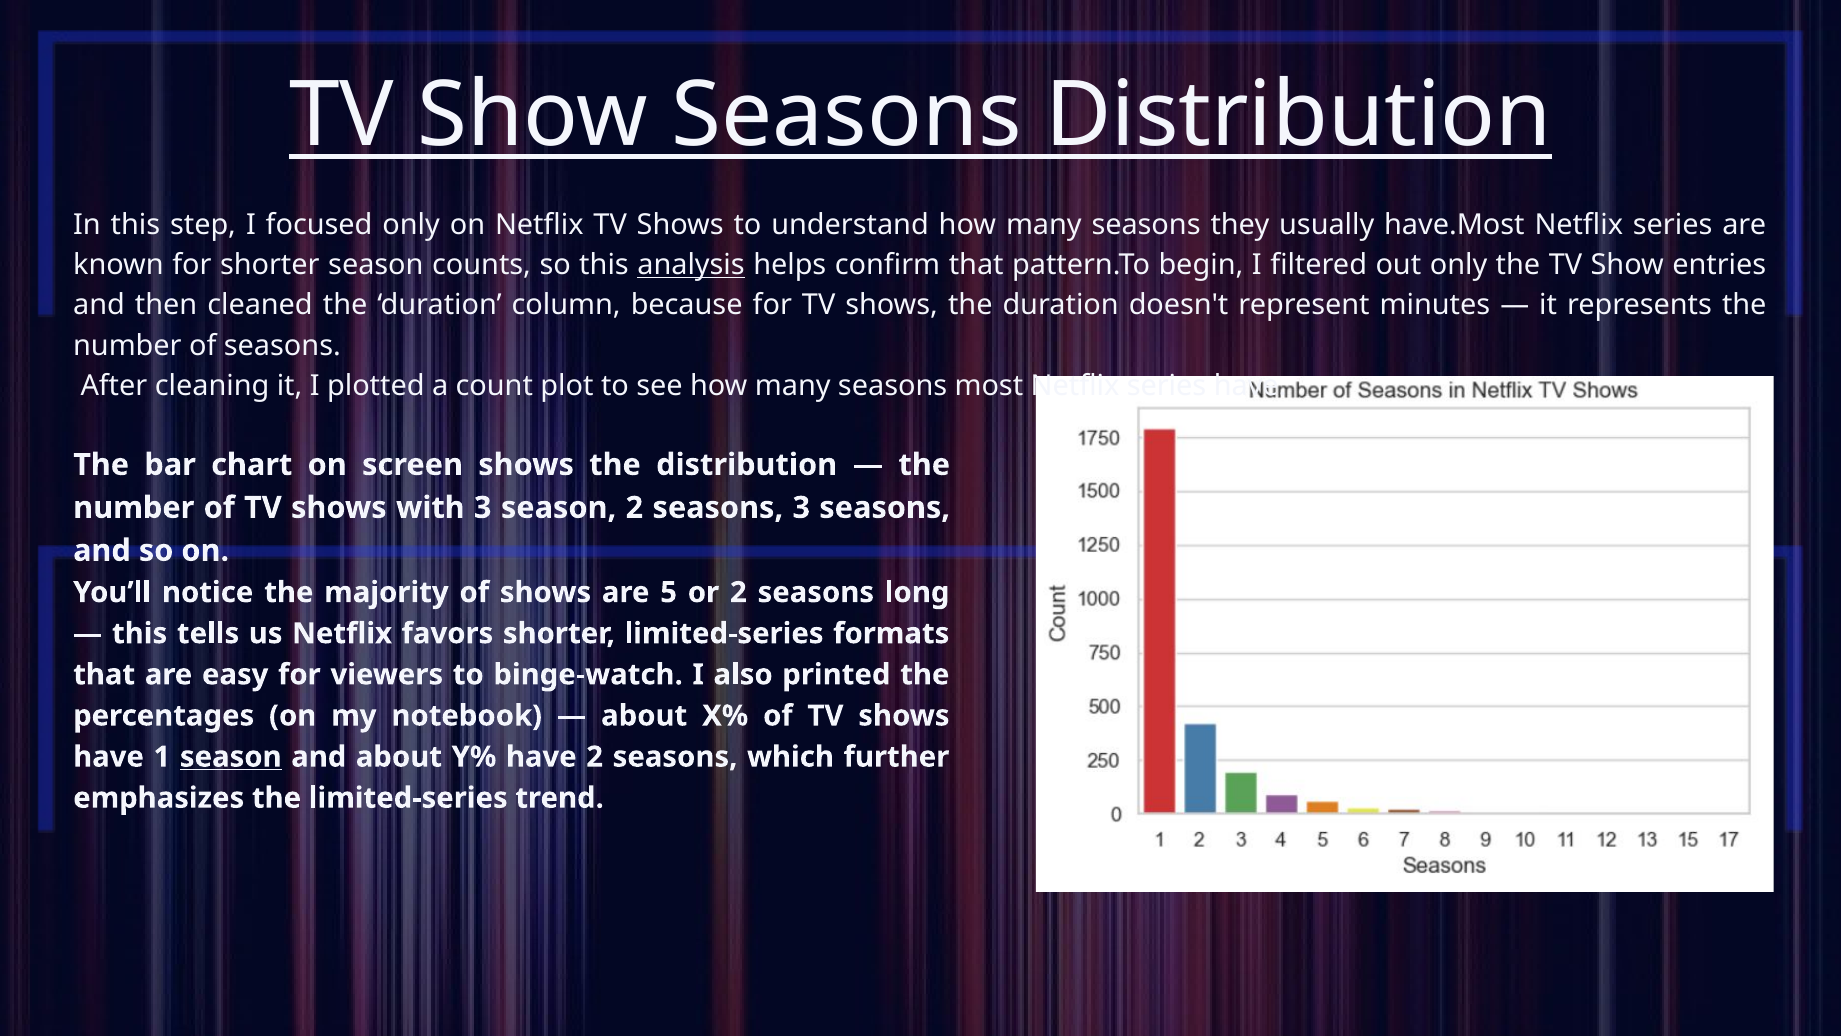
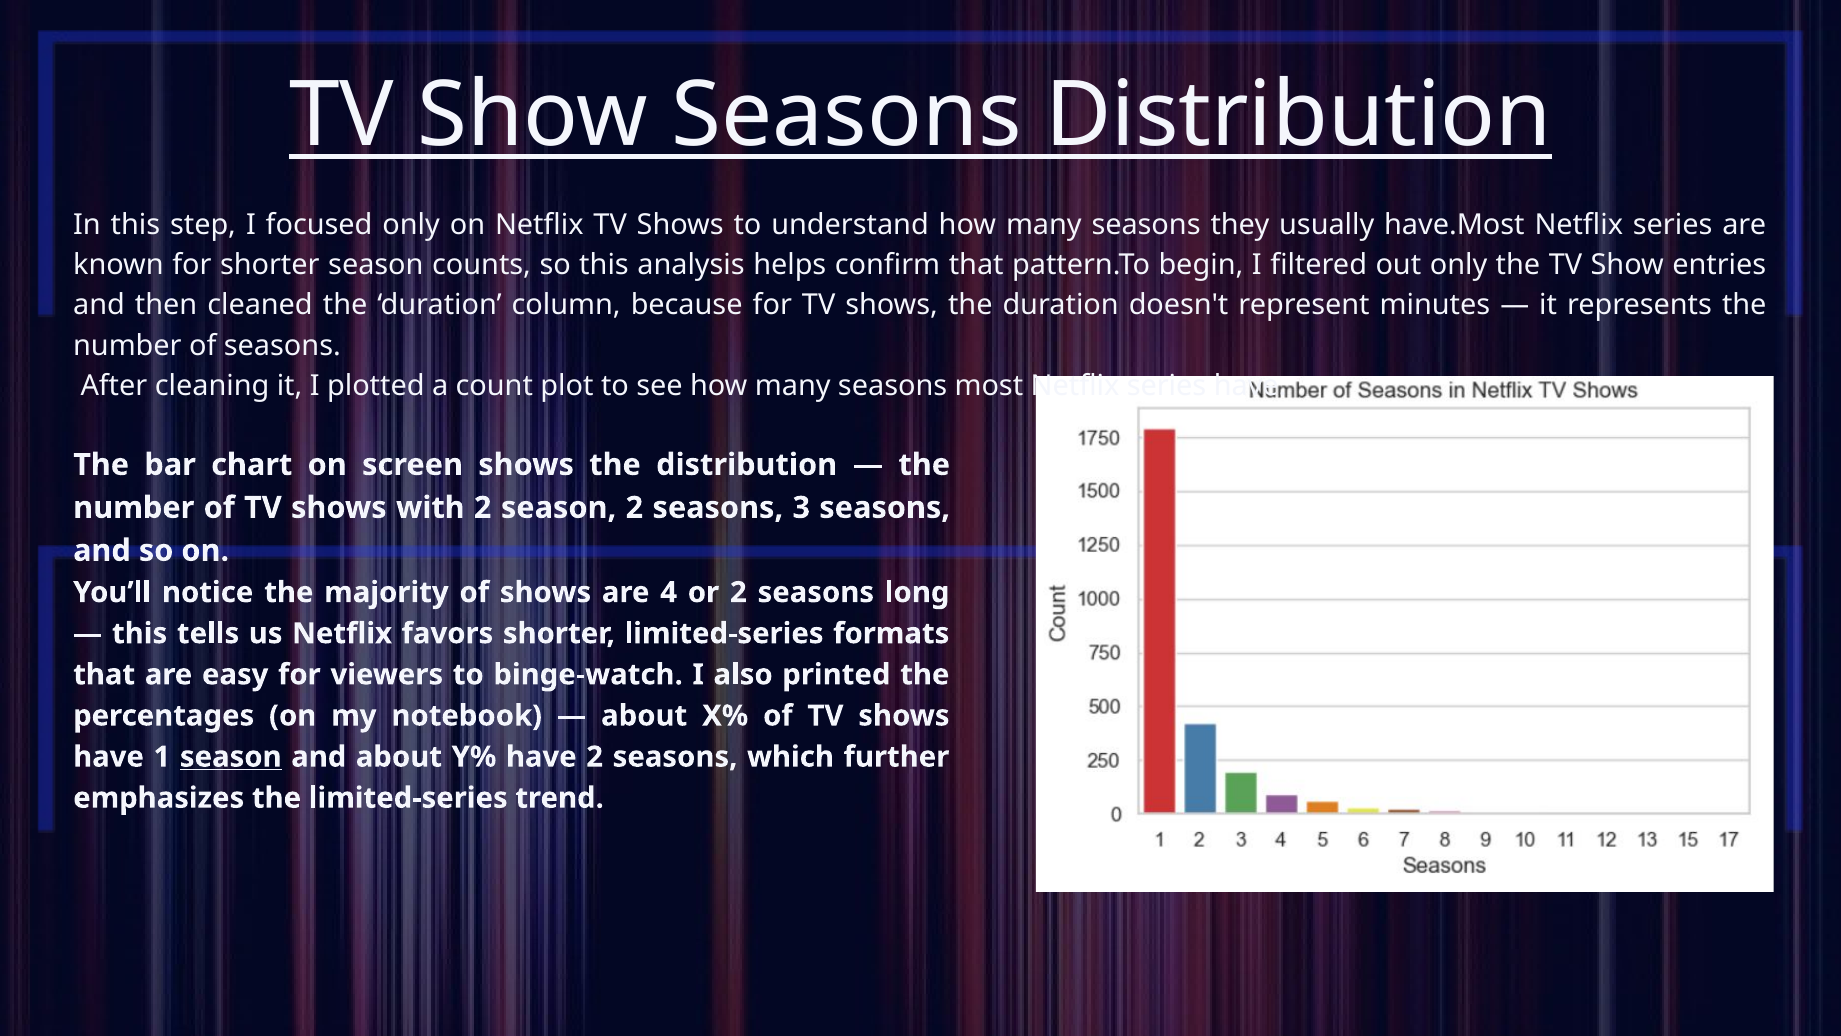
analysis underline: present -> none (691, 265)
with 3: 3 -> 2 (483, 508)
5: 5 -> 4 (669, 592)
